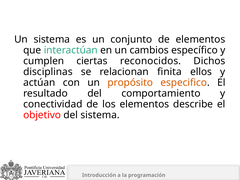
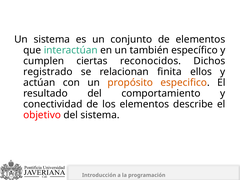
cambios: cambios -> también (149, 50)
disciplinas: disciplinas -> registrado (48, 72)
